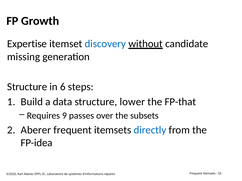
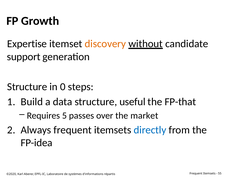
discovery colour: blue -> orange (105, 44)
missing: missing -> support (24, 57)
6: 6 -> 0 (63, 87)
lower: lower -> useful (132, 102)
9: 9 -> 5 (64, 116)
subsets: subsets -> market (144, 116)
2 Aberer: Aberer -> Always (36, 130)
